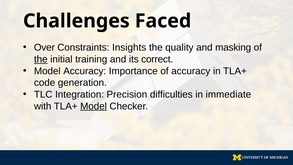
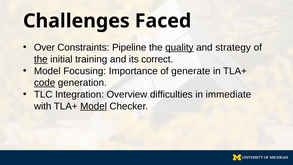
Insights: Insights -> Pipeline (129, 47)
quality underline: none -> present (179, 47)
masking: masking -> strategy (233, 47)
Model Accuracy: Accuracy -> Focusing (85, 71)
of accuracy: accuracy -> generate (191, 71)
code underline: none -> present (45, 83)
Precision: Precision -> Overview (127, 94)
